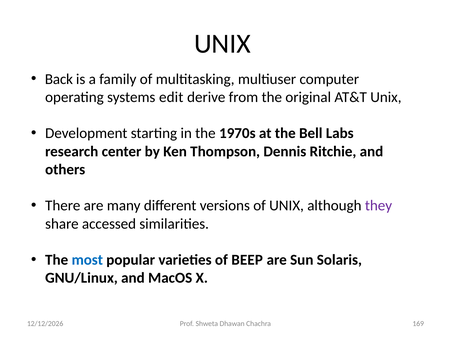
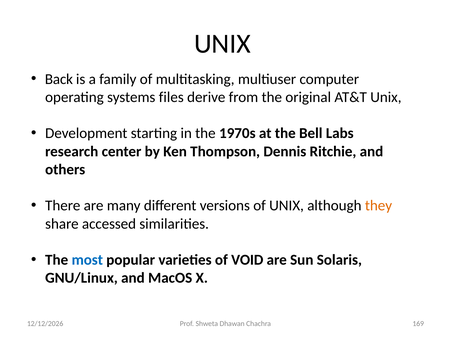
edit: edit -> files (171, 97)
they colour: purple -> orange (379, 205)
BEEP: BEEP -> VOID (247, 259)
